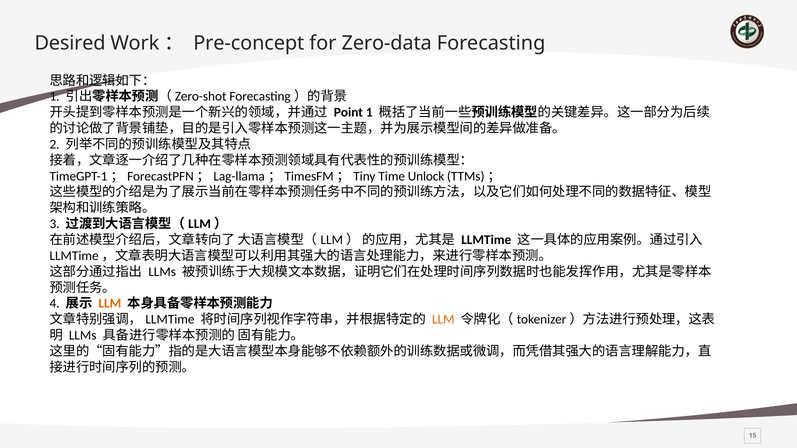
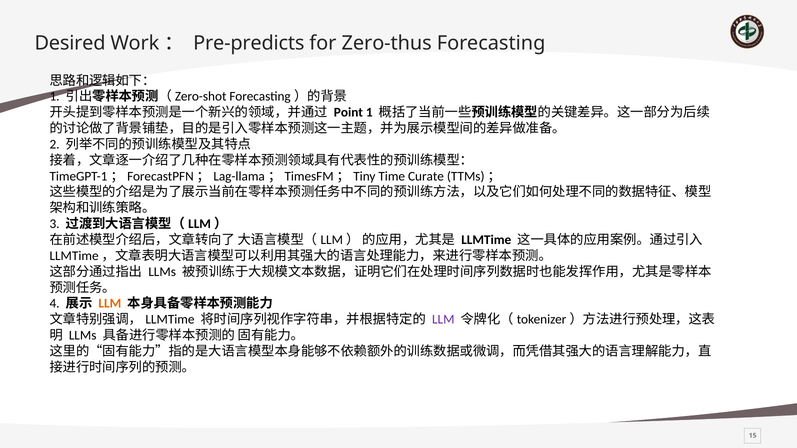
Pre-concept: Pre-concept -> Pre-predicts (249, 43)
Zero-data: Zero-data -> Zero-thus (387, 43)
Unlock: Unlock -> Curate (426, 176)
LLM colour: orange -> purple (443, 320)
